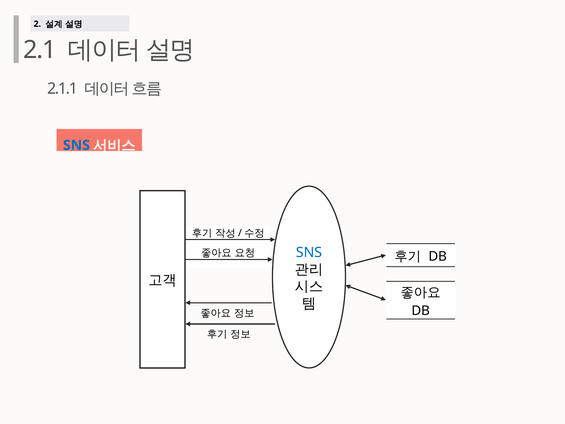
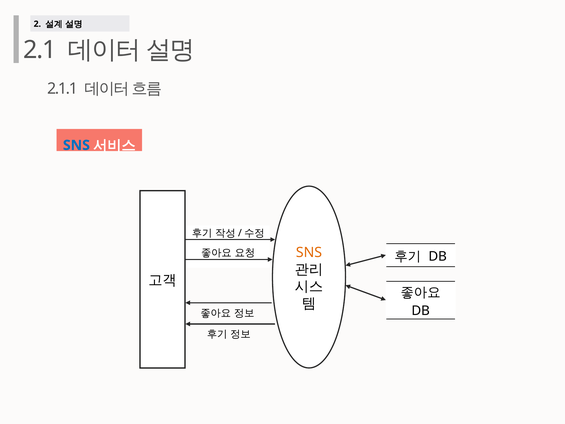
SNS colour: blue -> orange (309, 252)
